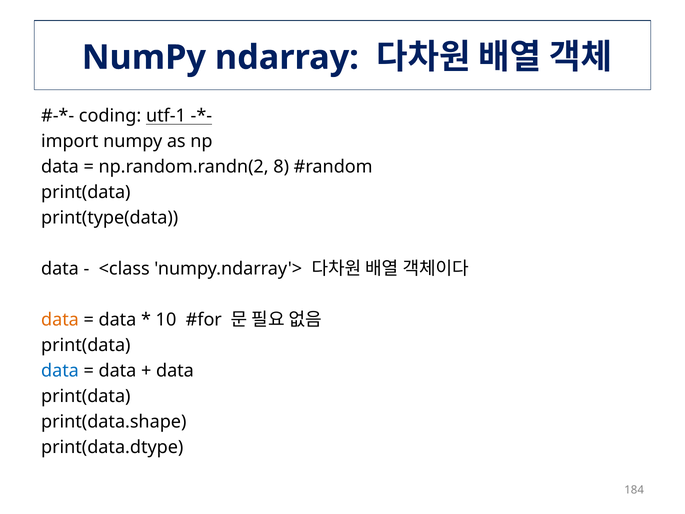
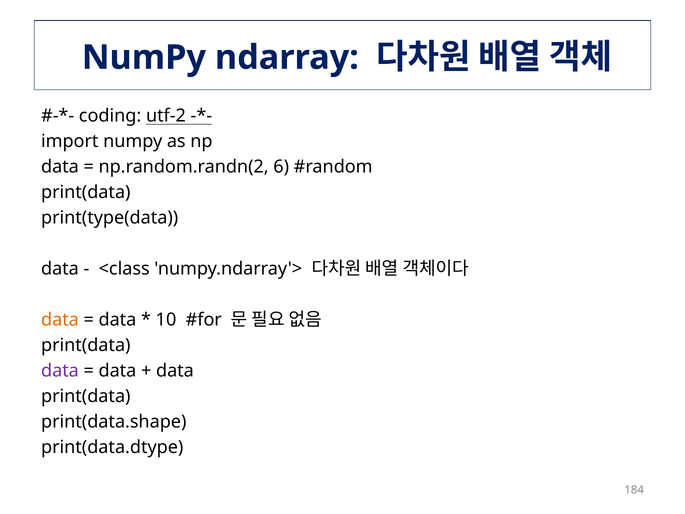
utf-1: utf-1 -> utf-2 (166, 116)
8: 8 -> 6 (281, 167)
data colour: blue -> purple (60, 371)
